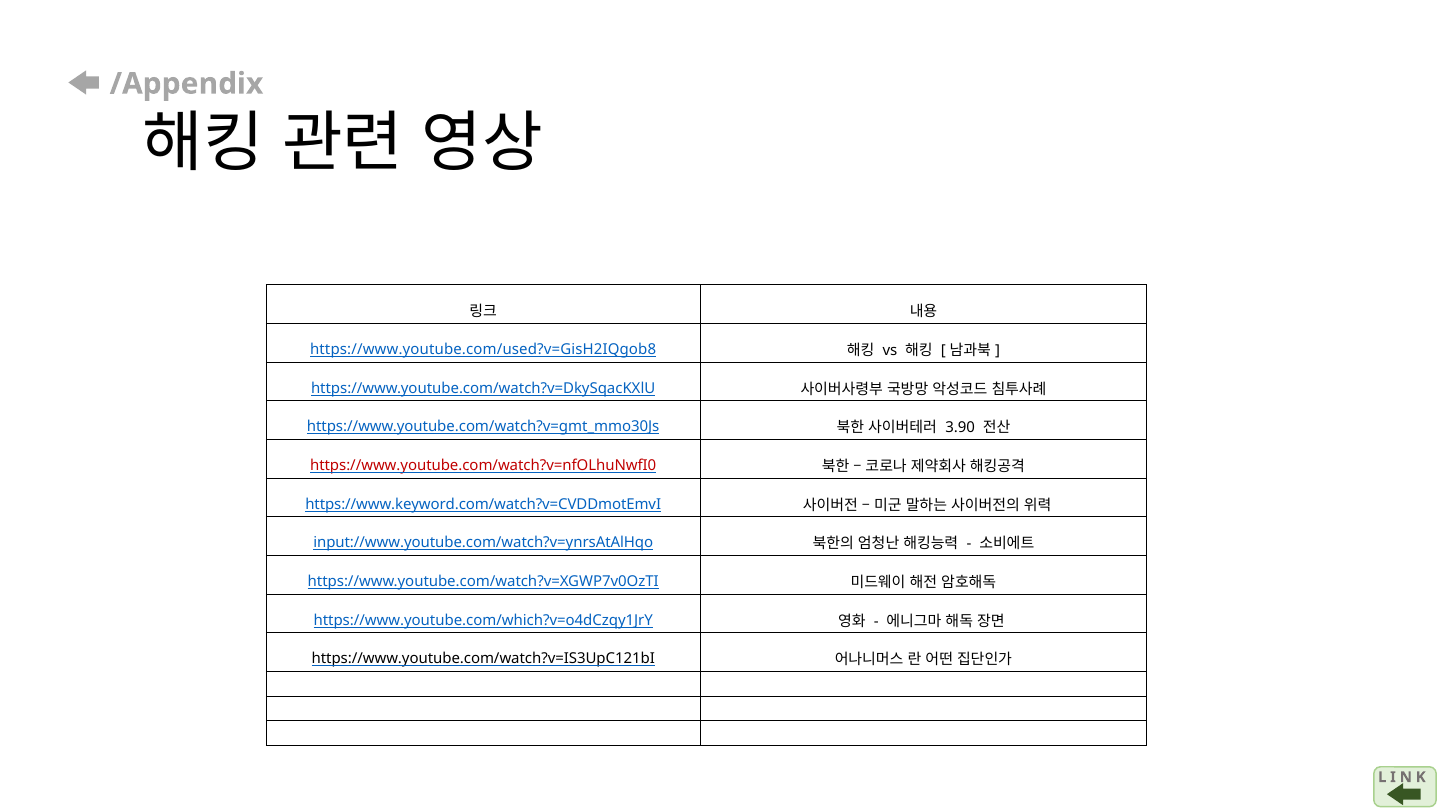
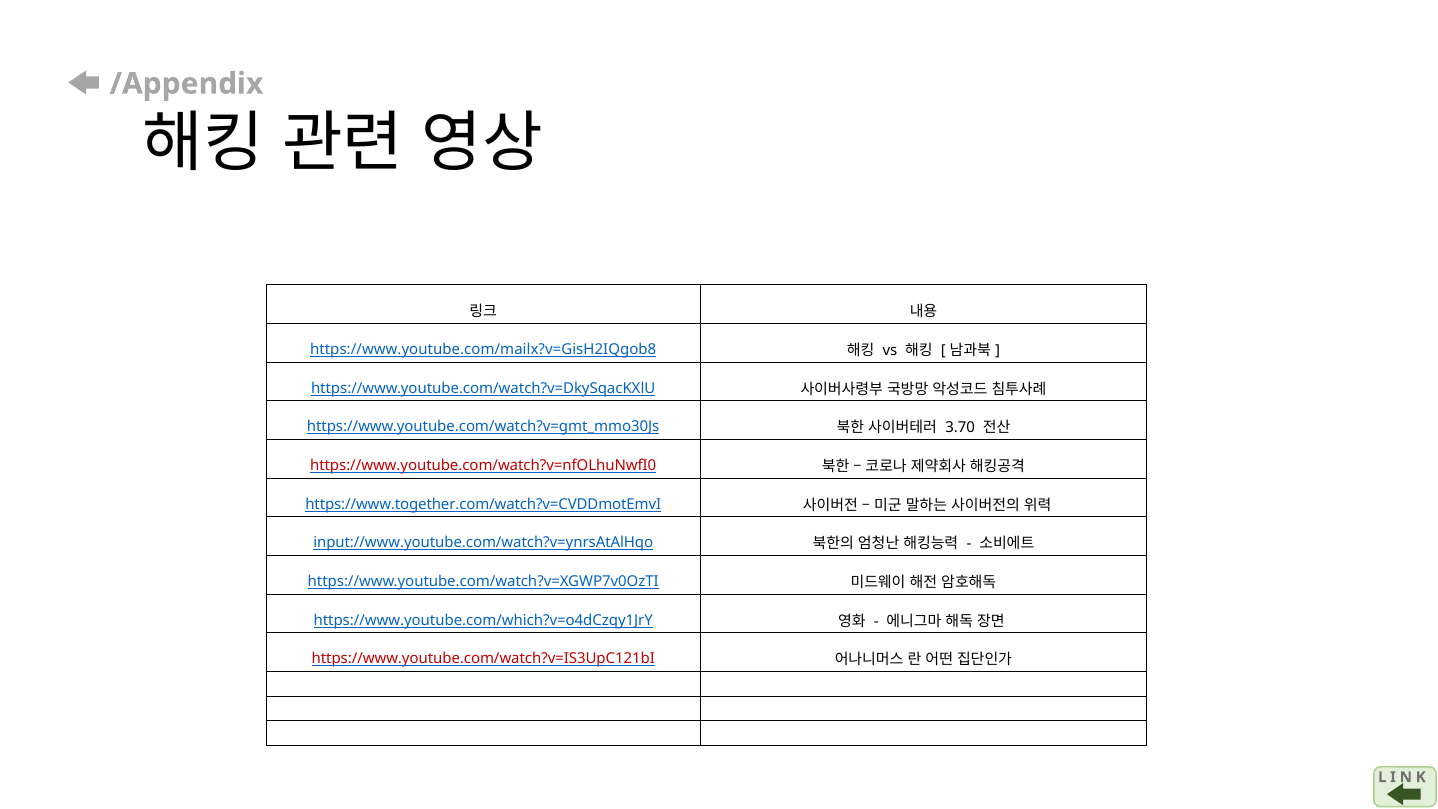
https://www.youtube.com/used?v=GisH2IQgob8: https://www.youtube.com/used?v=GisH2IQgob8 -> https://www.youtube.com/mailx?v=GisH2IQgob8 (483, 349)
3.90: 3.90 -> 3.70 (960, 428)
https://www.keyword.com/watch?v=CVDDmotEmvI: https://www.keyword.com/watch?v=CVDDmotEmvI -> https://www.together.com/watch?v=CVDDmotEmvI (483, 504)
https://www.youtube.com/watch?v=IS3UpC121bI colour: black -> red (483, 659)
